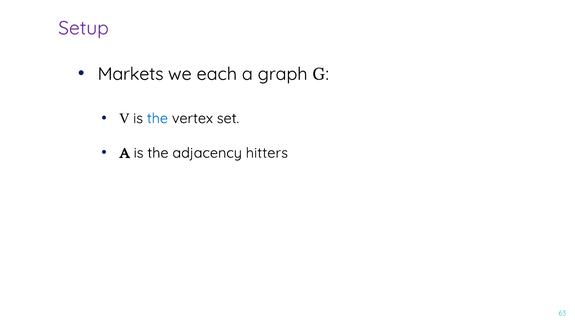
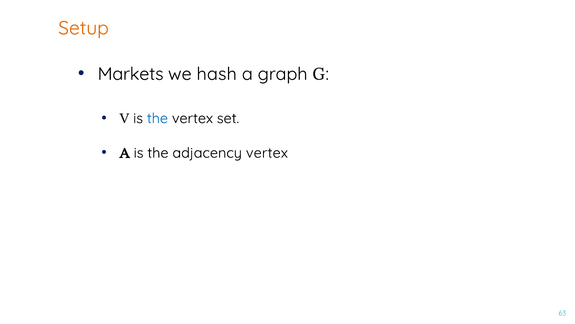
Setup colour: purple -> orange (84, 28)
each: each -> hash (217, 74)
adjacency hitters: hitters -> vertex (267, 153)
